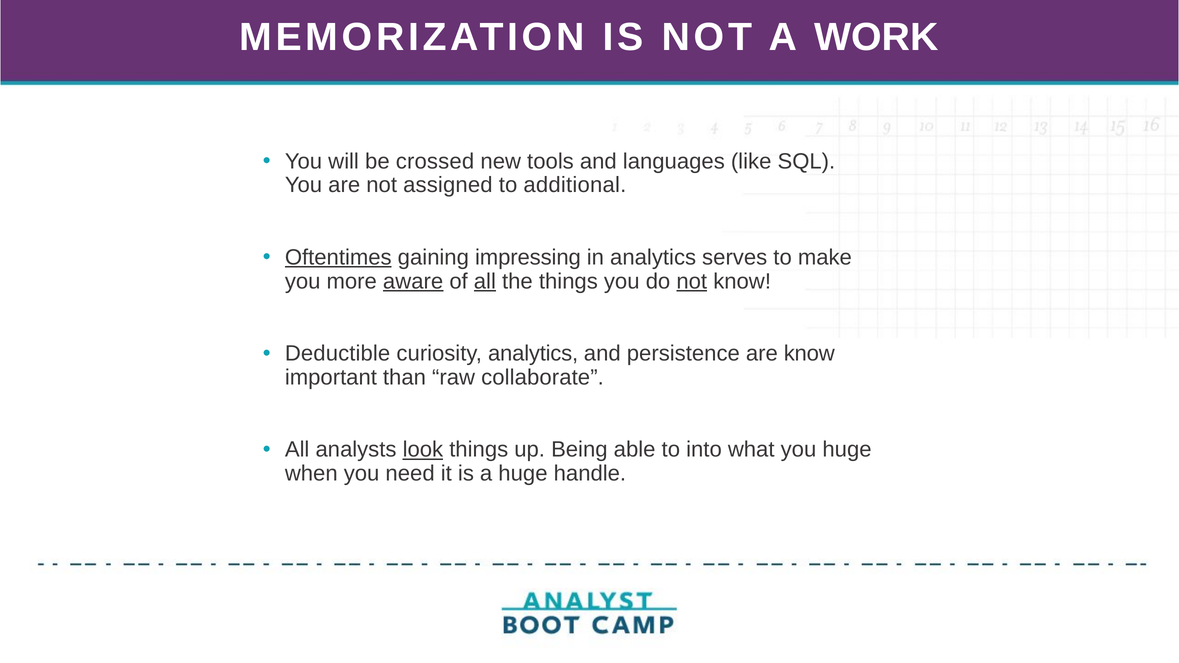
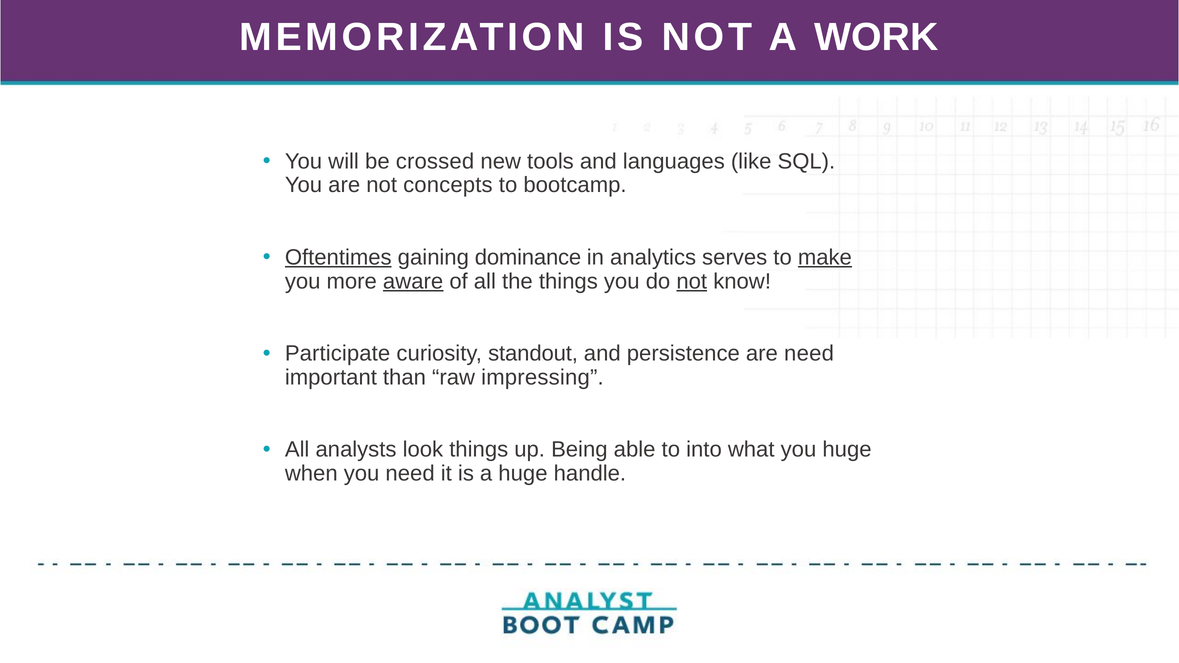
assigned: assigned -> concepts (448, 185)
additional: additional -> bootcamp (575, 185)
impressing: impressing -> dominance (528, 257)
make underline: none -> present (825, 257)
all underline: present -> none (485, 281)
Deductible: Deductible -> Participate (338, 354)
curiosity analytics: analytics -> standout (533, 354)
are know: know -> need (809, 354)
collaborate: collaborate -> impressing (542, 378)
look underline: present -> none (423, 450)
